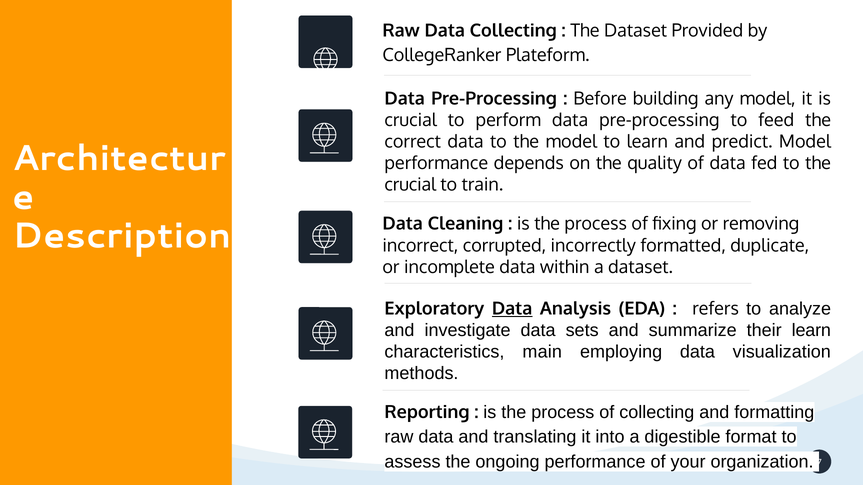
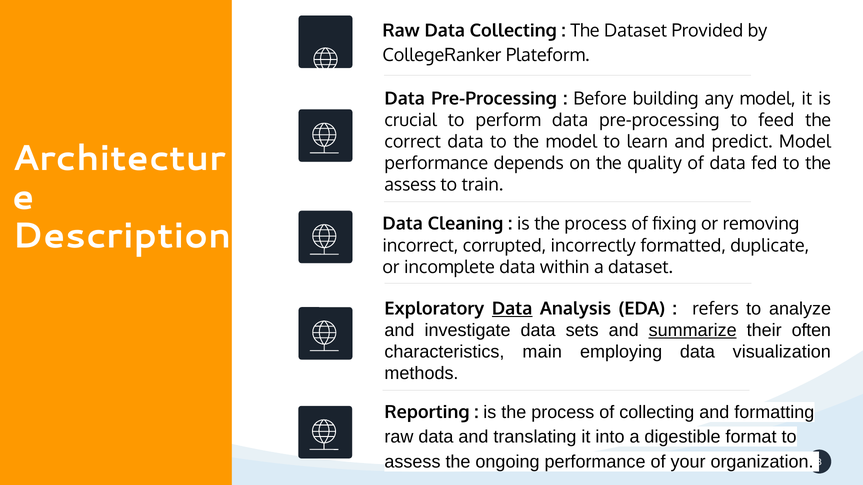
crucial: crucial -> assess (410, 185)
summarize underline: none -> present (693, 331)
their learn: learn -> often (811, 331)
7: 7 -> 8 (819, 463)
